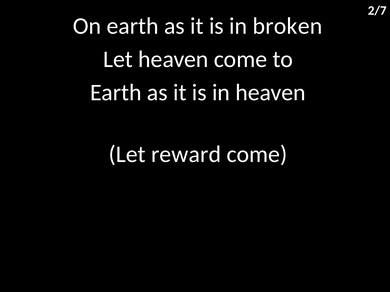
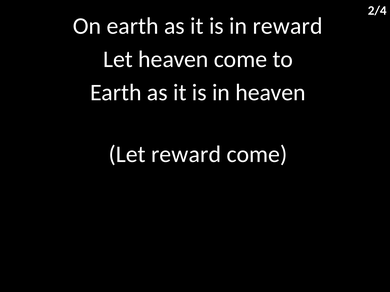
2/7: 2/7 -> 2/4 (377, 11)
in broken: broken -> reward (288, 26)
